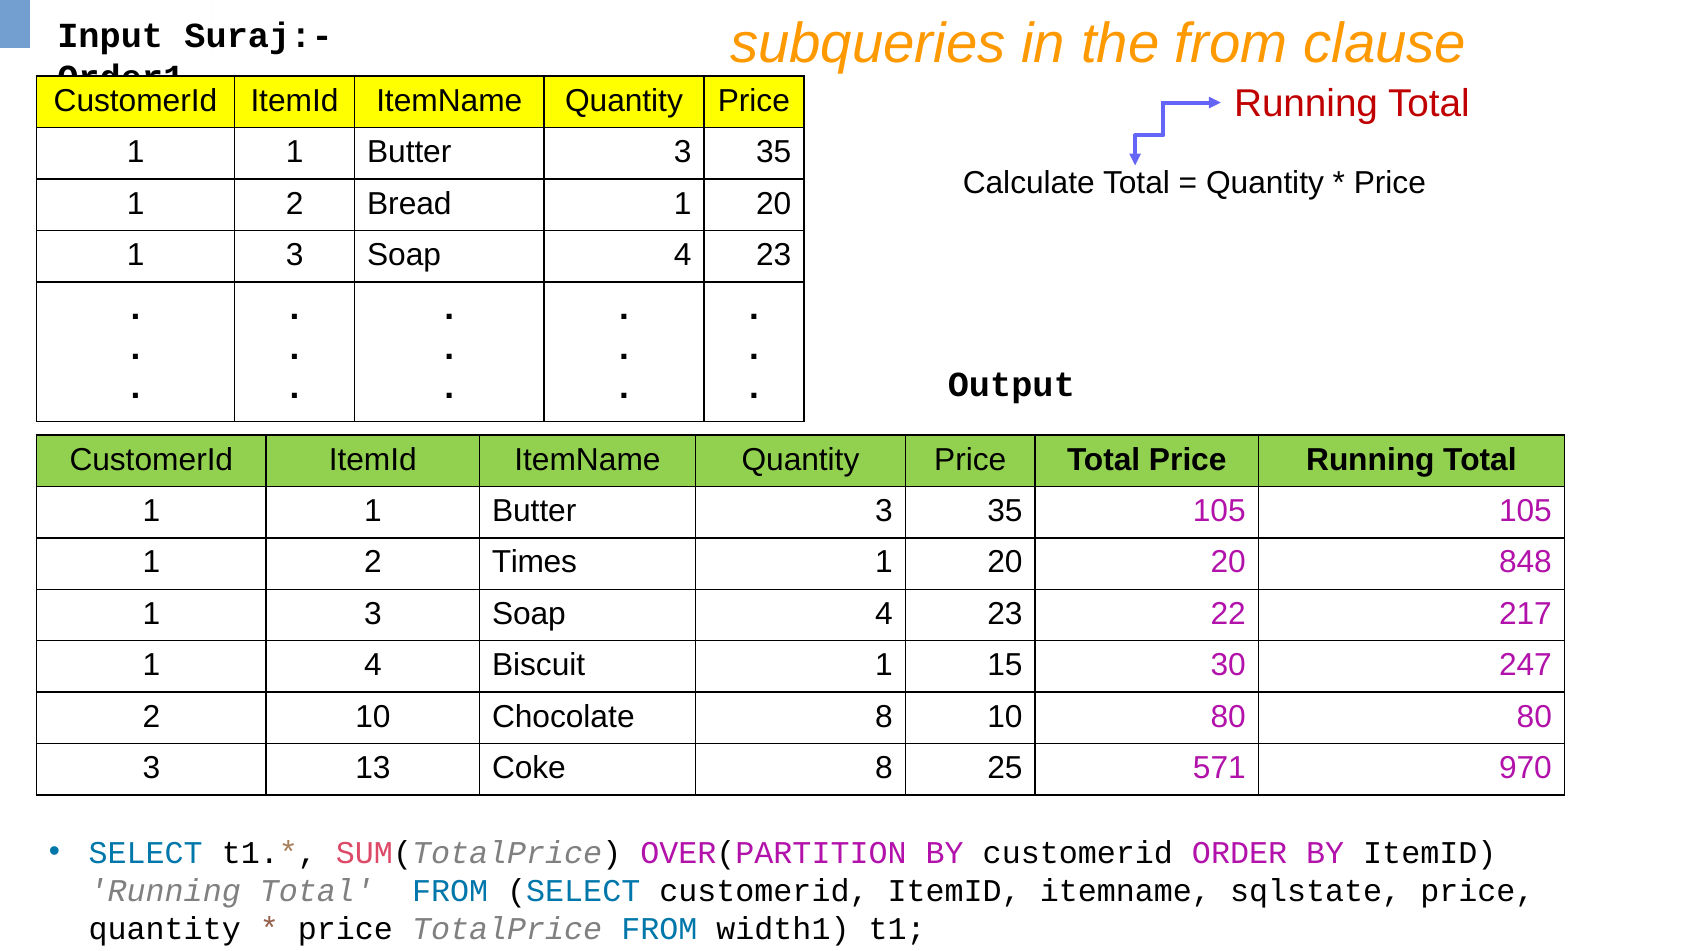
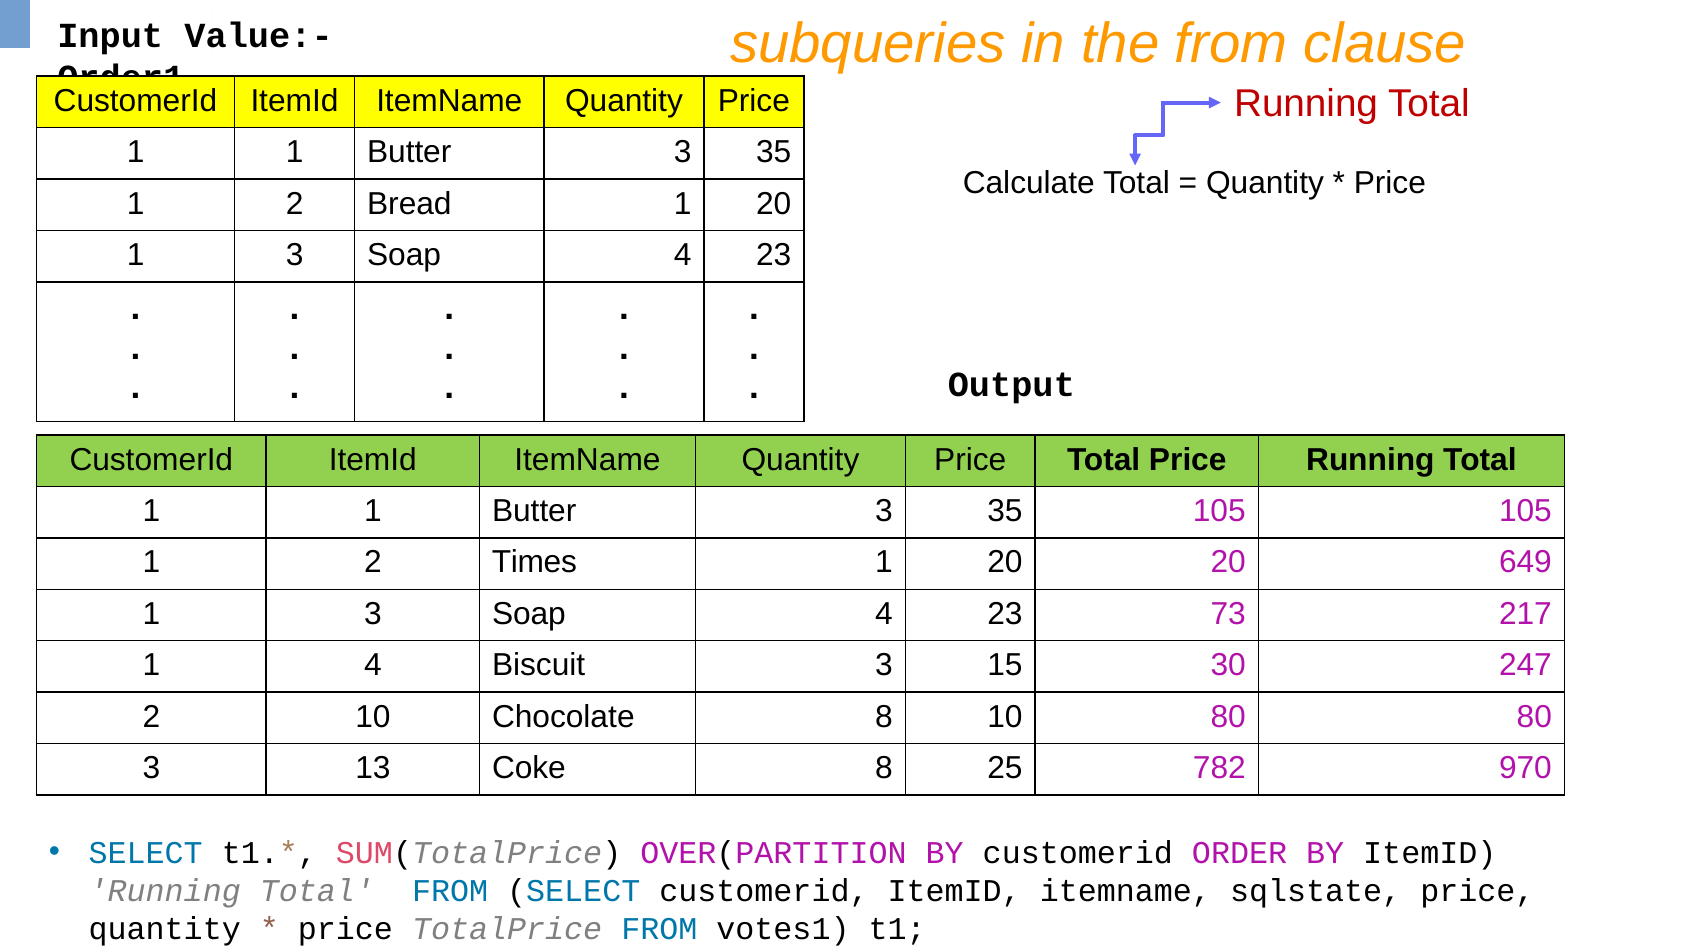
Suraj:-: Suraj:- -> Value:- (259, 36)
848: 848 -> 649 (1525, 563)
22: 22 -> 73 (1228, 614)
Biscuit 1: 1 -> 3 (884, 665)
571: 571 -> 782 (1219, 768)
width1: width1 -> votes1 (783, 929)
